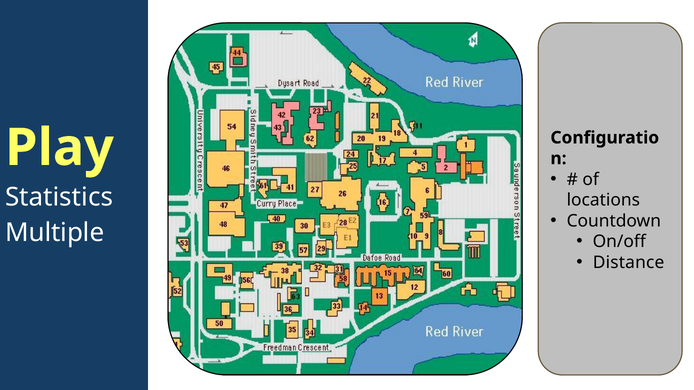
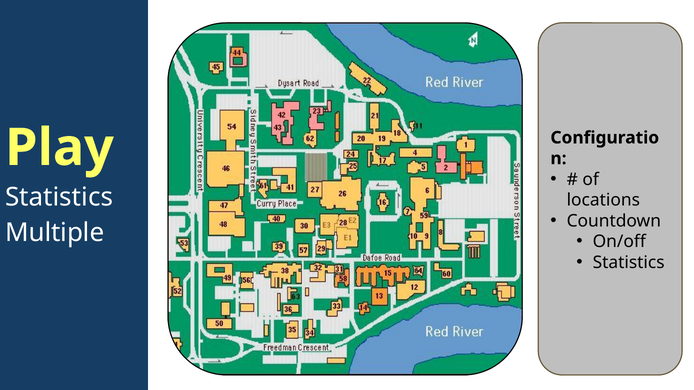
Distance: Distance -> Statistics (629, 263)
